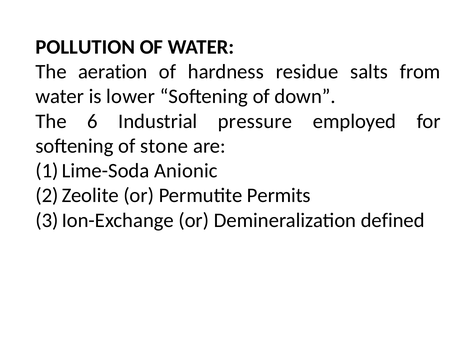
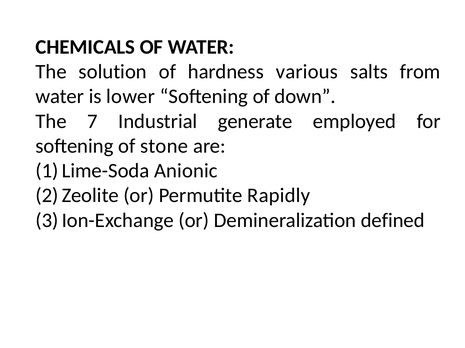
POLLUTION: POLLUTION -> CHEMICALS (85, 47)
aeration: aeration -> solution (113, 72)
residue: residue -> various (307, 72)
6: 6 -> 7 (92, 122)
pressure: pressure -> generate (255, 122)
Permits: Permits -> Rapidly (279, 196)
